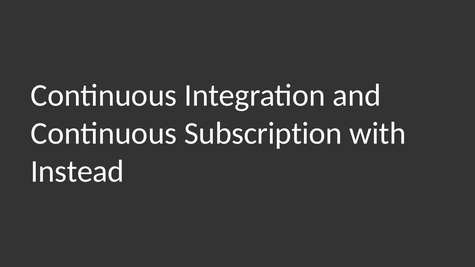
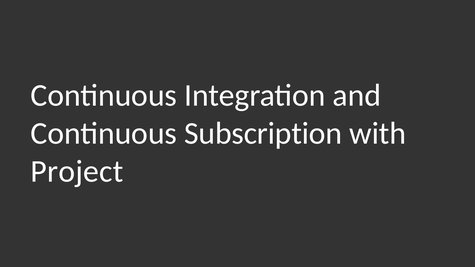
Instead: Instead -> Project (77, 171)
